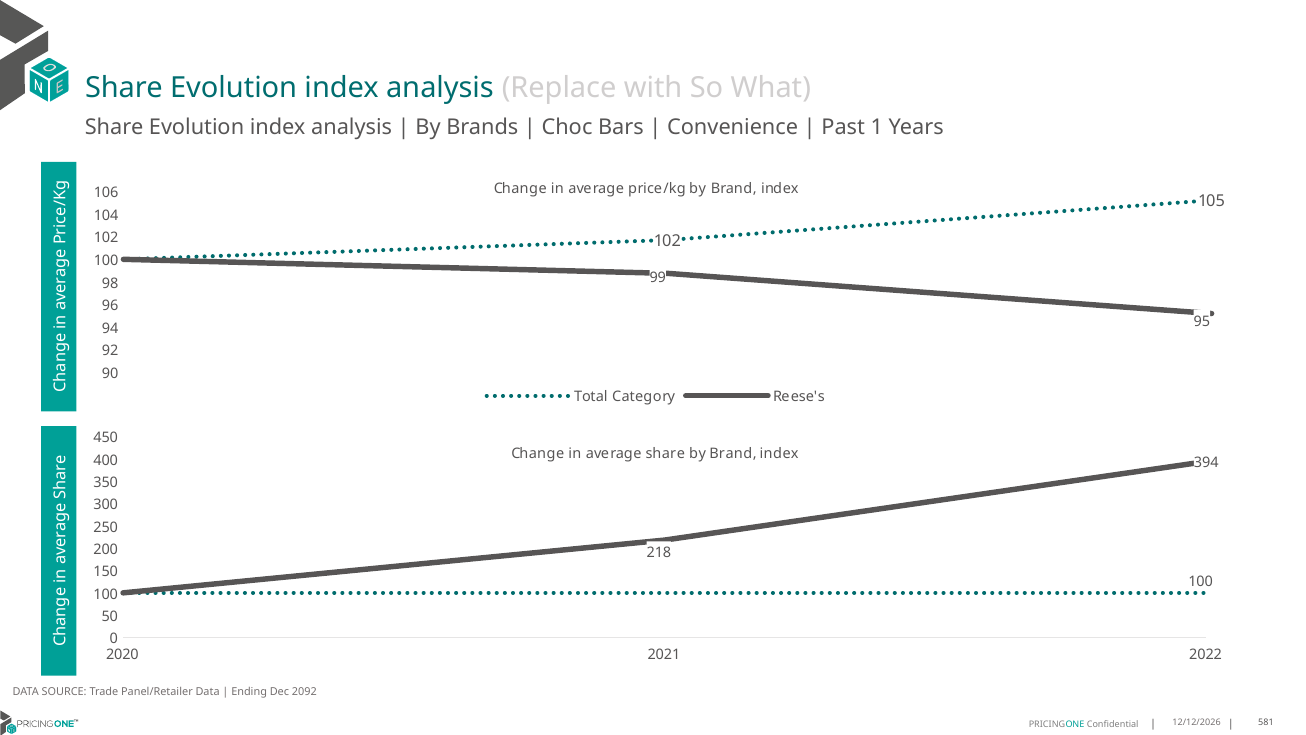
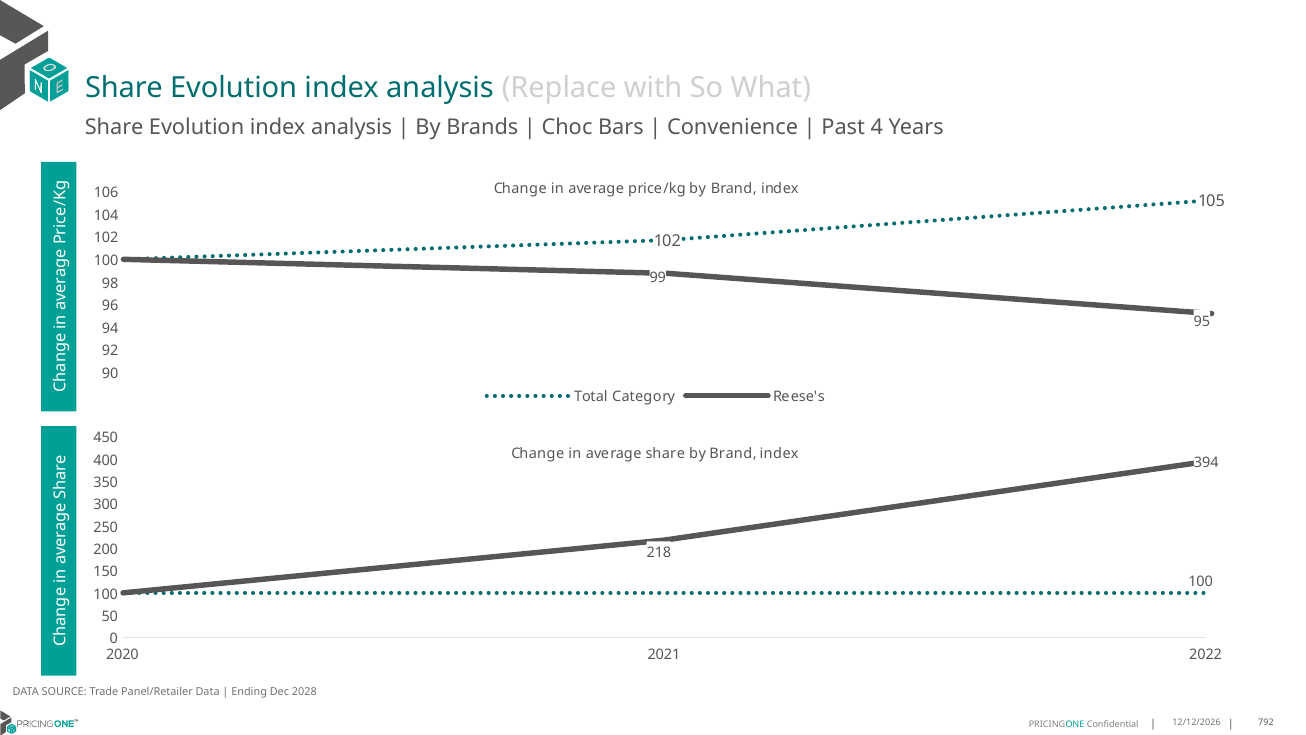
1: 1 -> 4 (877, 127)
2092: 2092 -> 2028 (304, 692)
581: 581 -> 792 (1266, 722)
